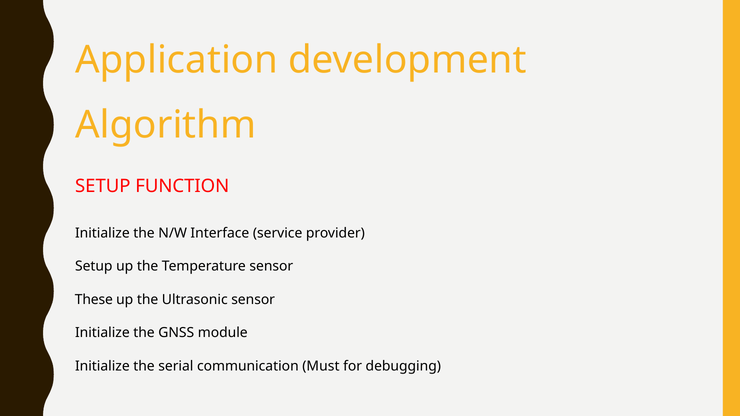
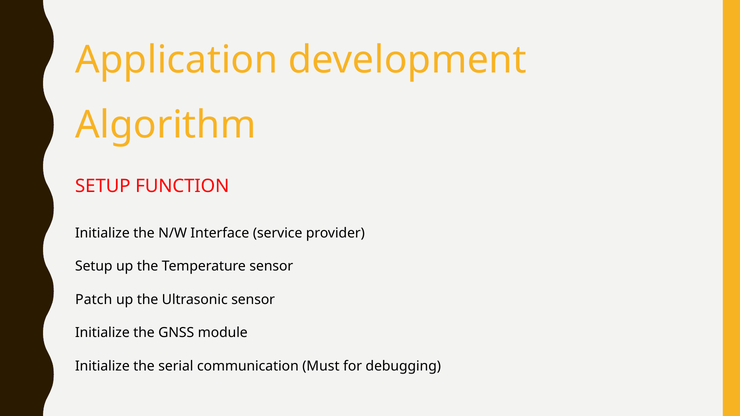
These: These -> Patch (94, 300)
